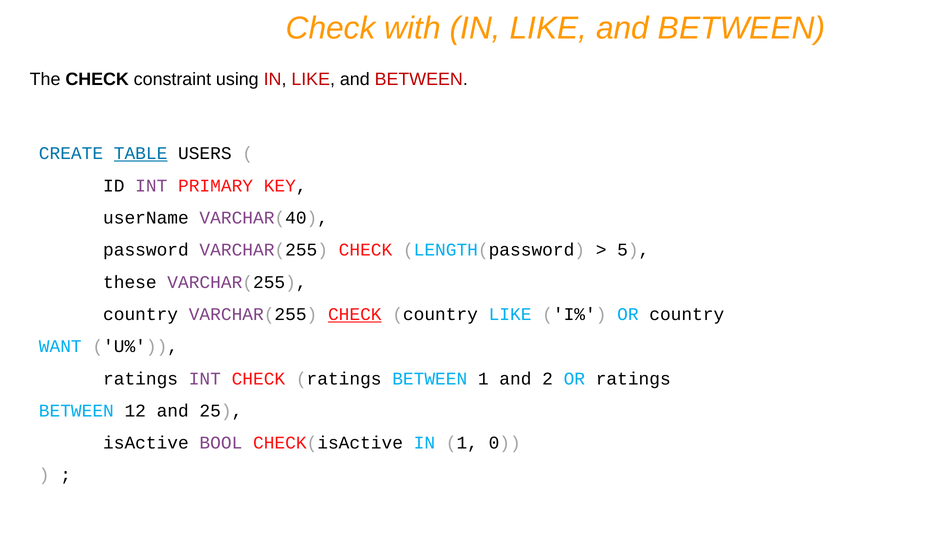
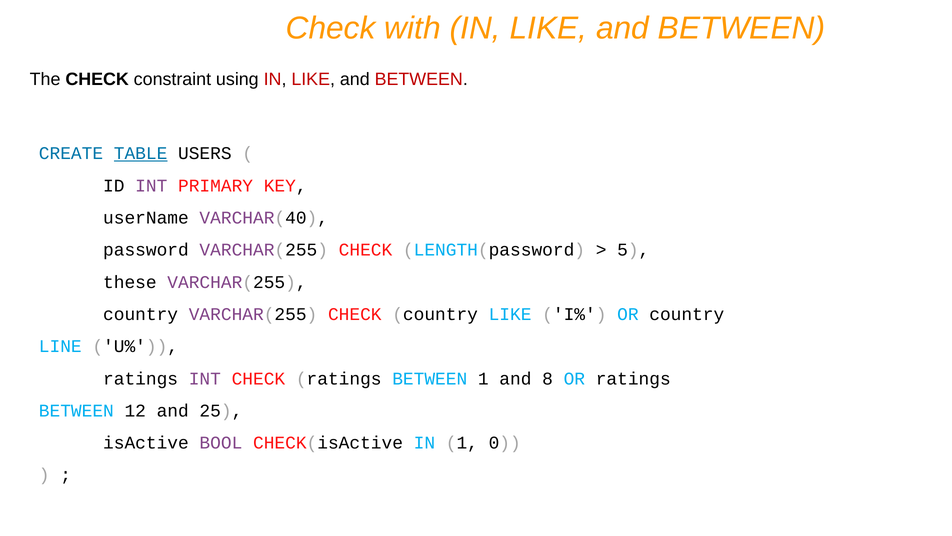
CHECK underline: present -> none (355, 314)
WANT: WANT -> LINE (60, 346)
2: 2 -> 8 (548, 378)
